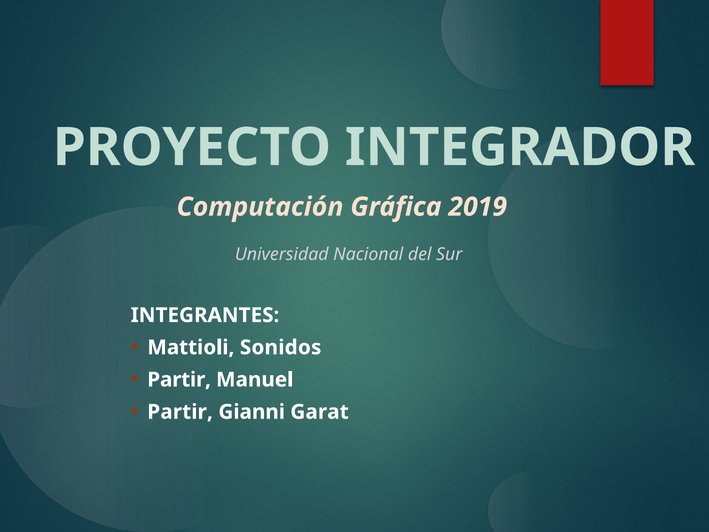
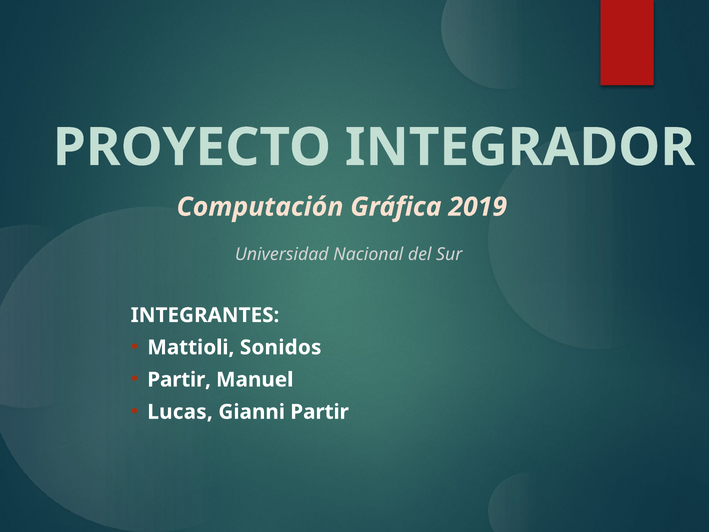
Partir: Partir -> Lucas (180, 412)
Gianni Garat: Garat -> Partir (320, 412)
